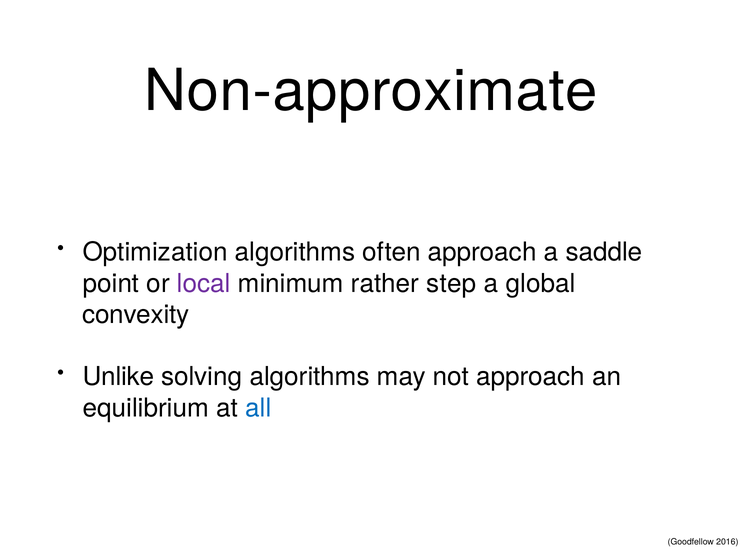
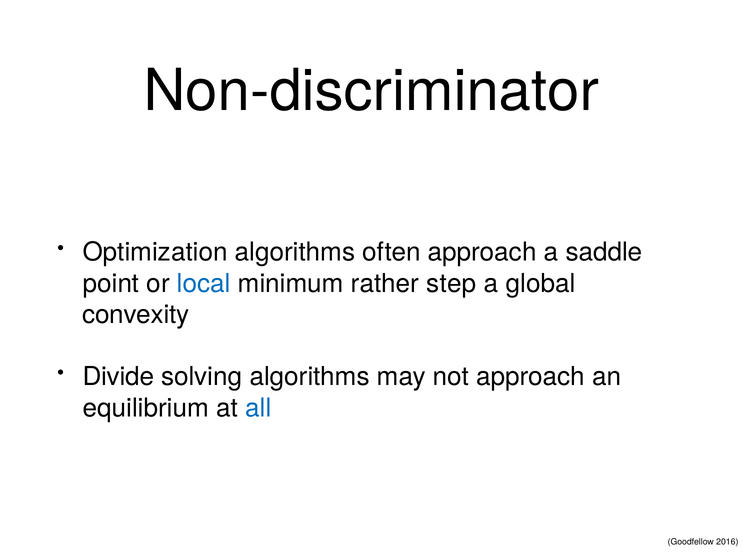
Non-approximate: Non-approximate -> Non-discriminator (371, 91)
local colour: purple -> blue (204, 284)
Unlike: Unlike -> Divide (118, 377)
